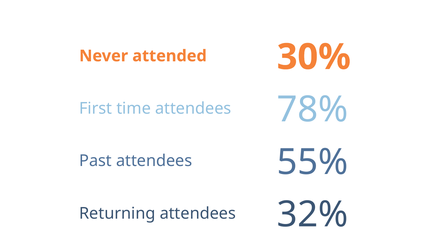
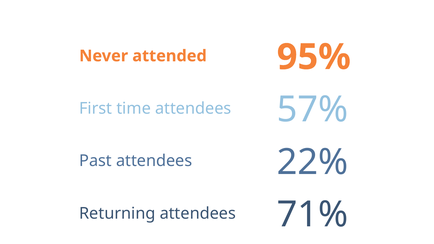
30%: 30% -> 95% (314, 57)
78%: 78% -> 57% (313, 110)
55%: 55% -> 22% (313, 162)
32%: 32% -> 71% (313, 215)
